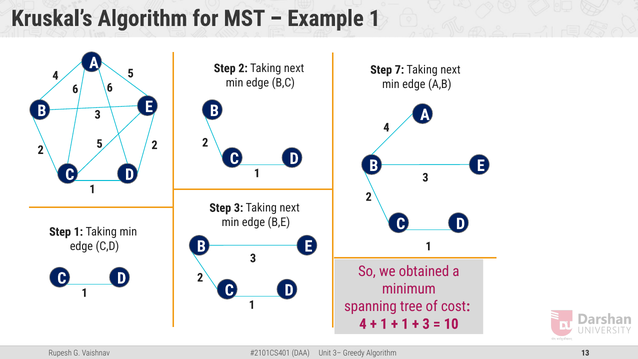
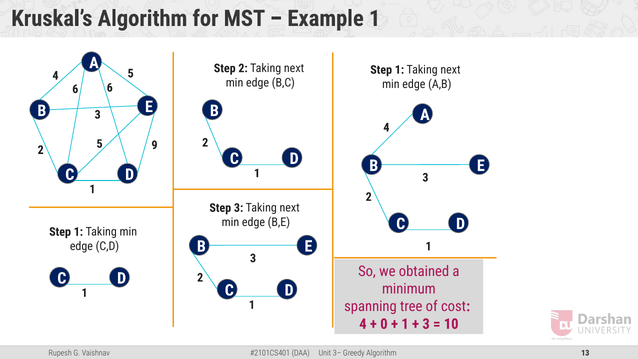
7: 7 -> 1 (399, 70)
2 2: 2 -> 9 (154, 145)
1: 1 -> 0 (384, 324)
